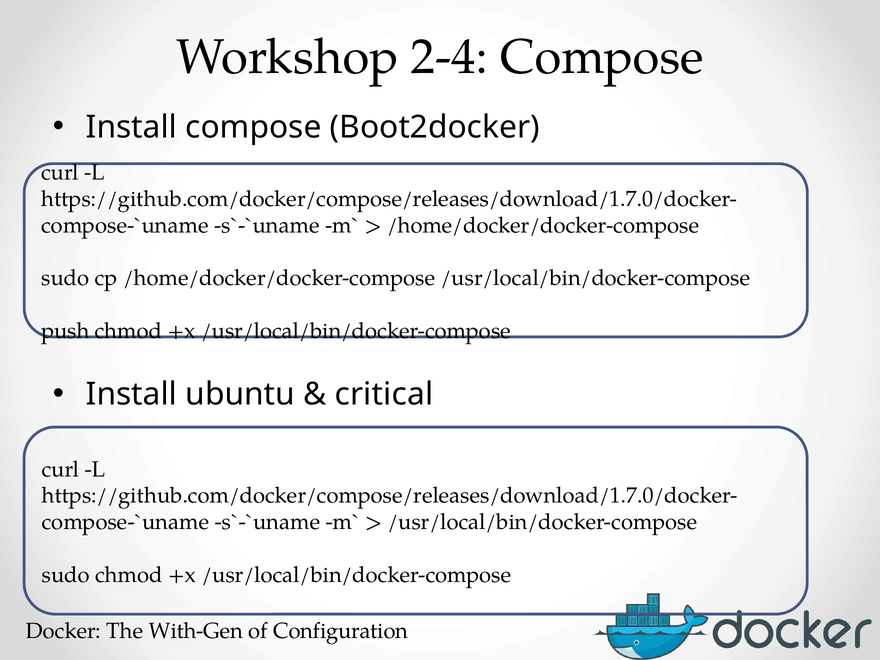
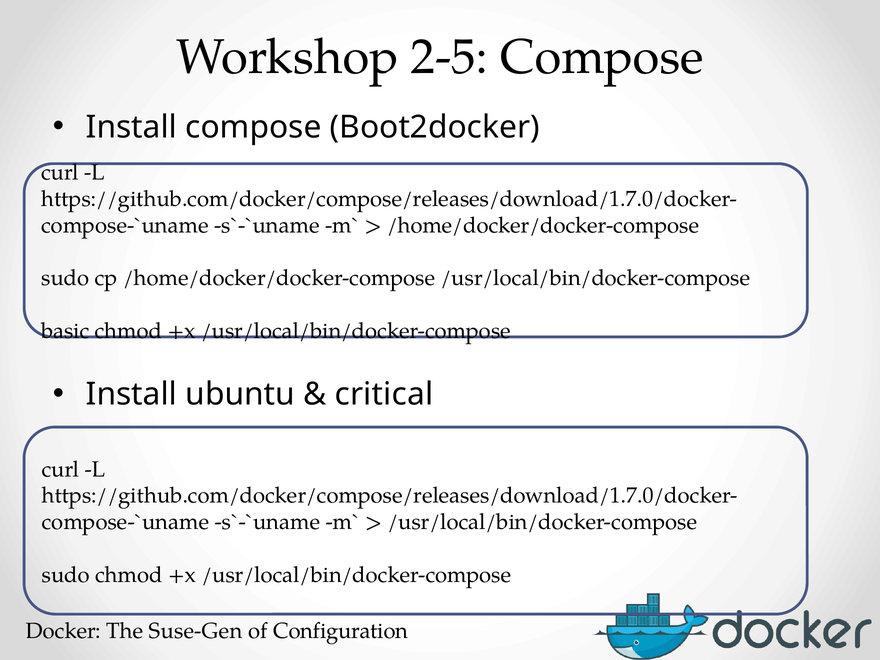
2-4: 2-4 -> 2-5 (449, 57)
push: push -> basic (65, 331)
With-Gen: With-Gen -> Suse-Gen (196, 631)
